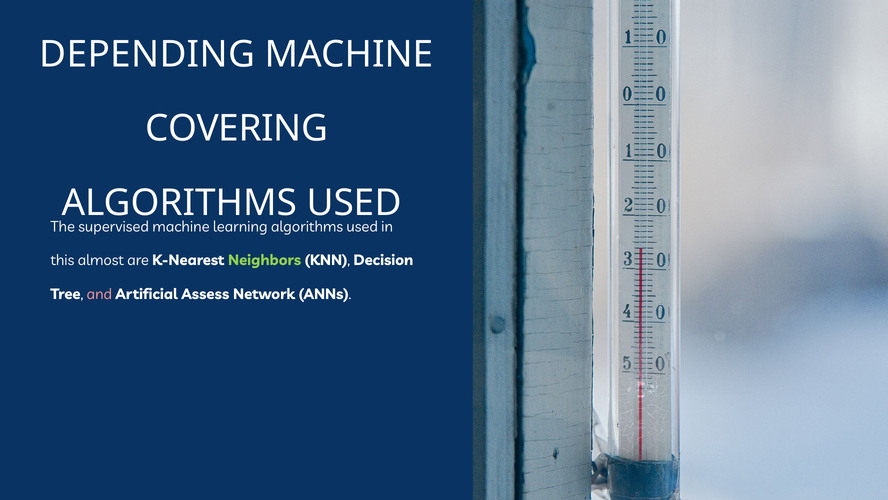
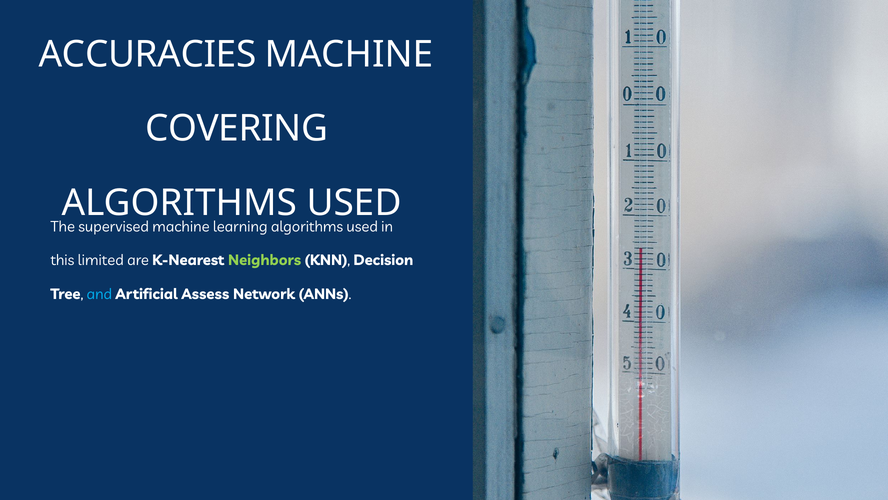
DEPENDING: DEPENDING -> ACCURACIES (148, 54)
almost: almost -> limited (101, 260)
and colour: pink -> light blue (99, 294)
